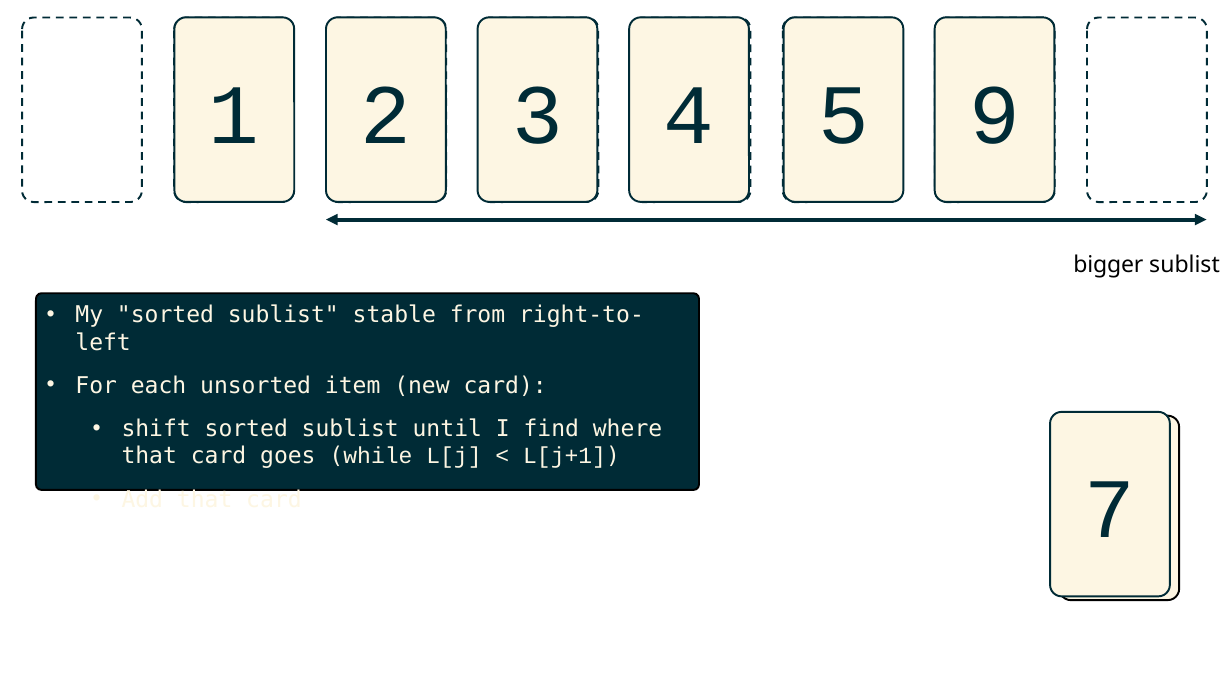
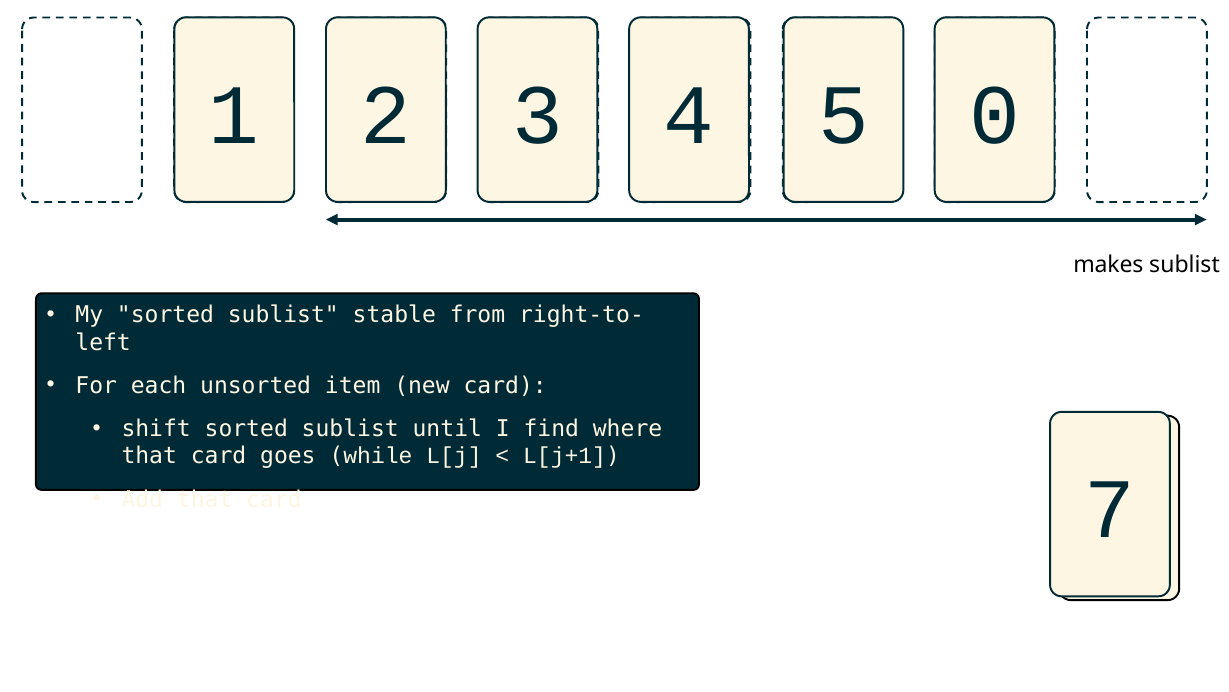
4 9: 9 -> 0 (995, 115)
bigger: bigger -> makes (1108, 265)
